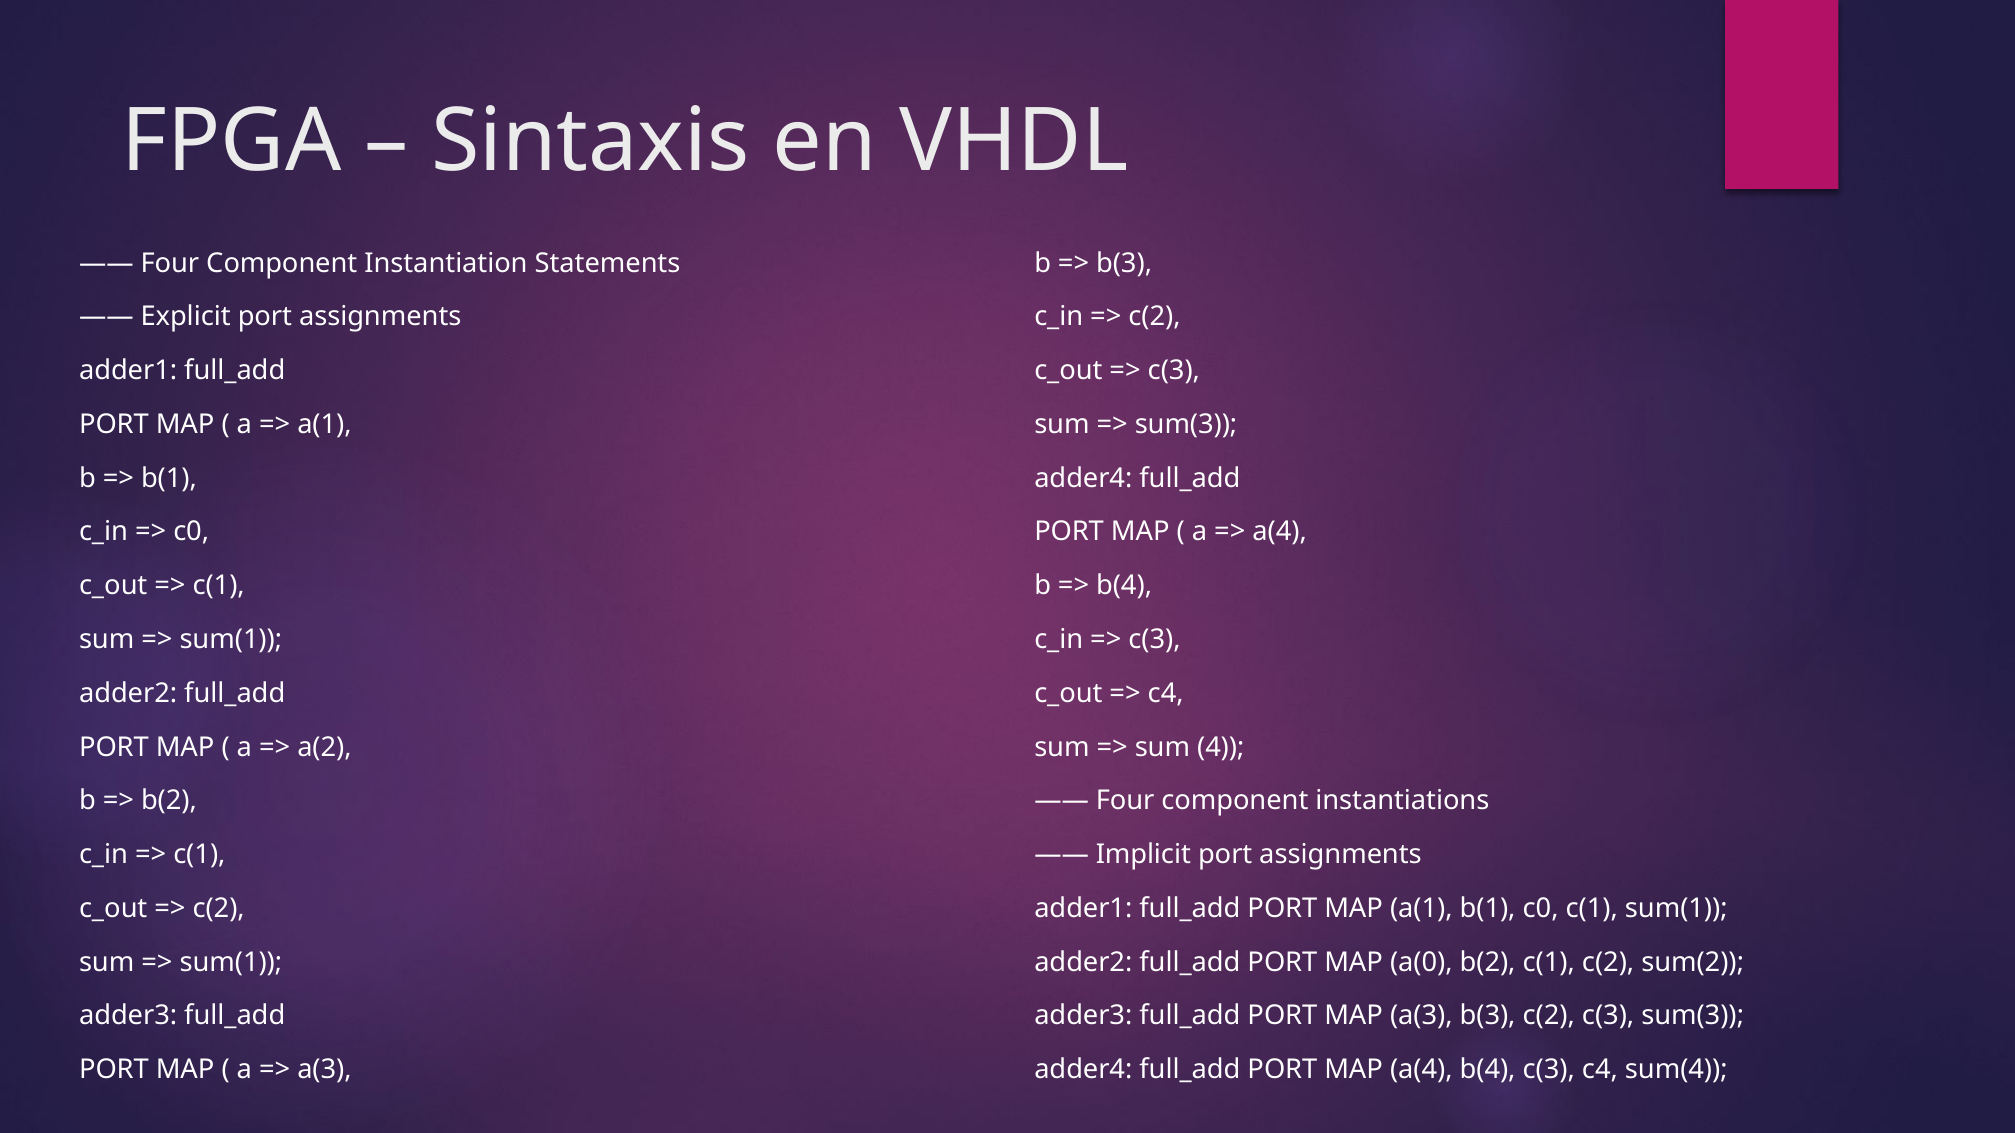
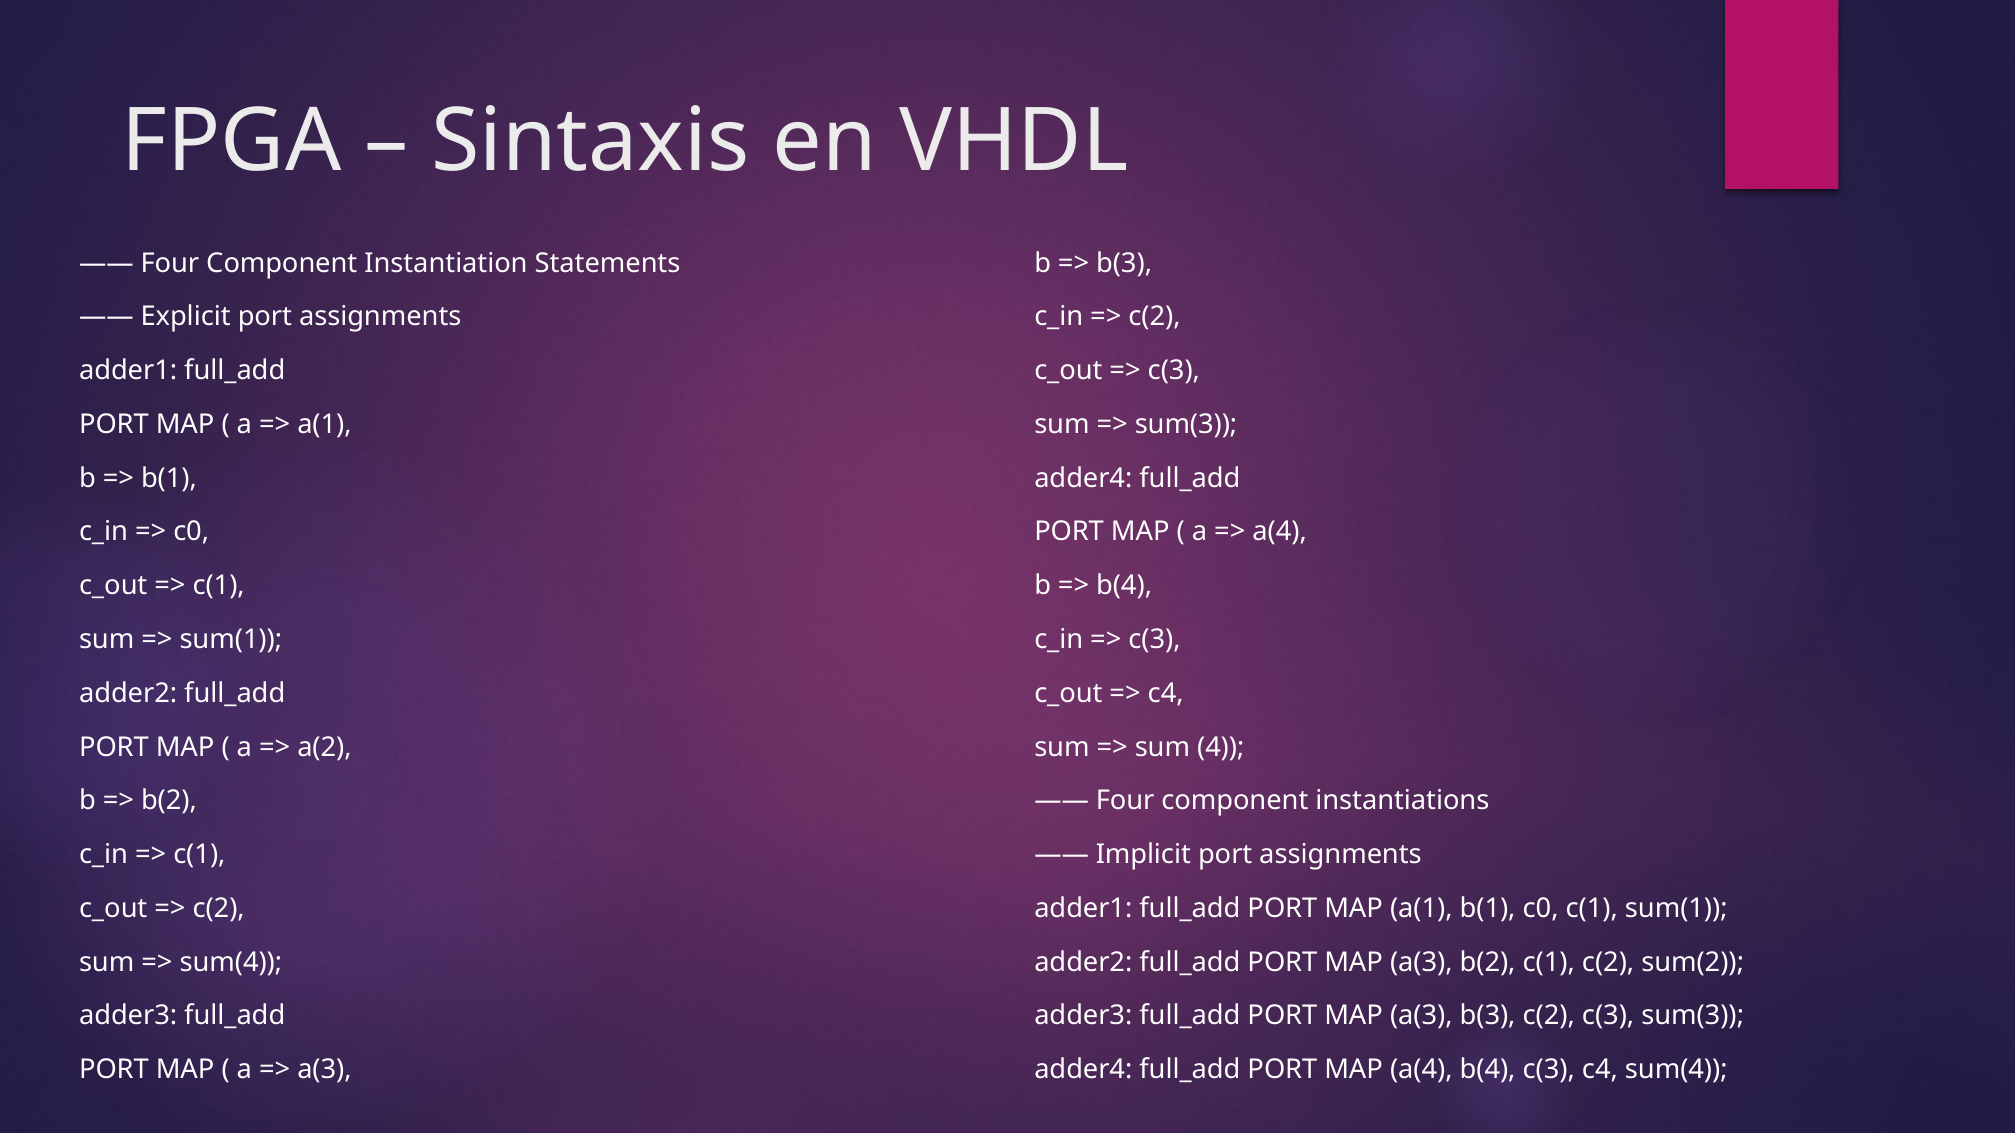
sum(1: sum(1 -> sum(4 (231, 962)
a(0: a(0 -> a(3 (1421, 962)
